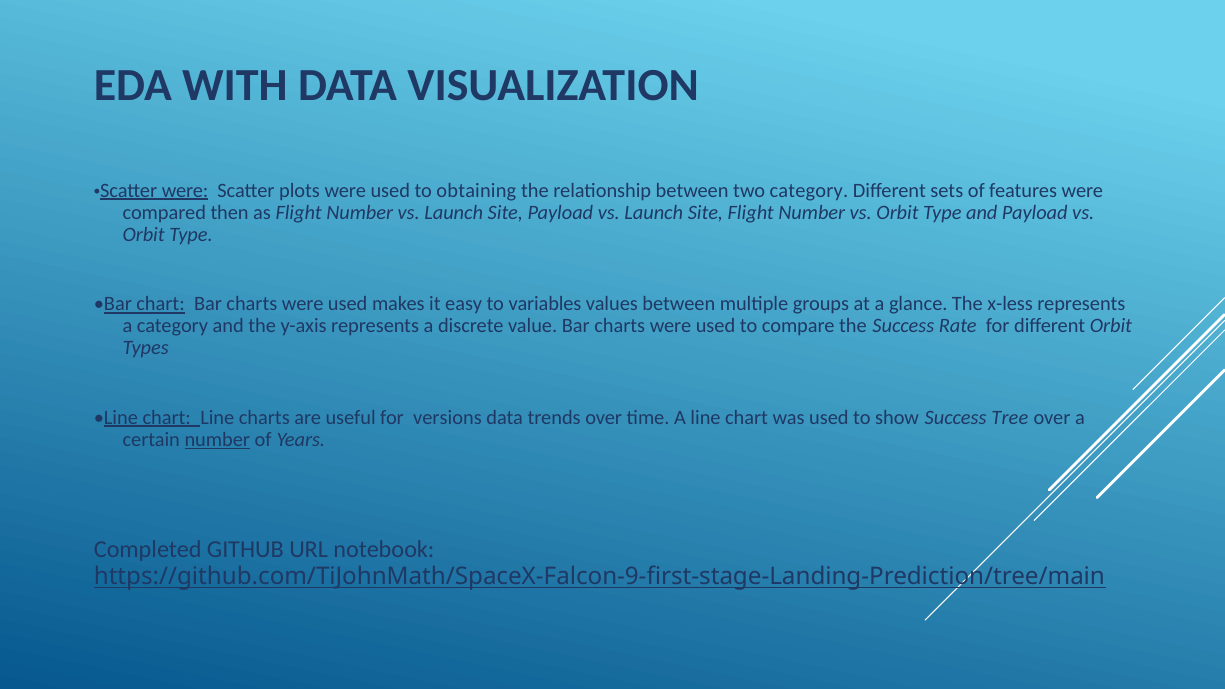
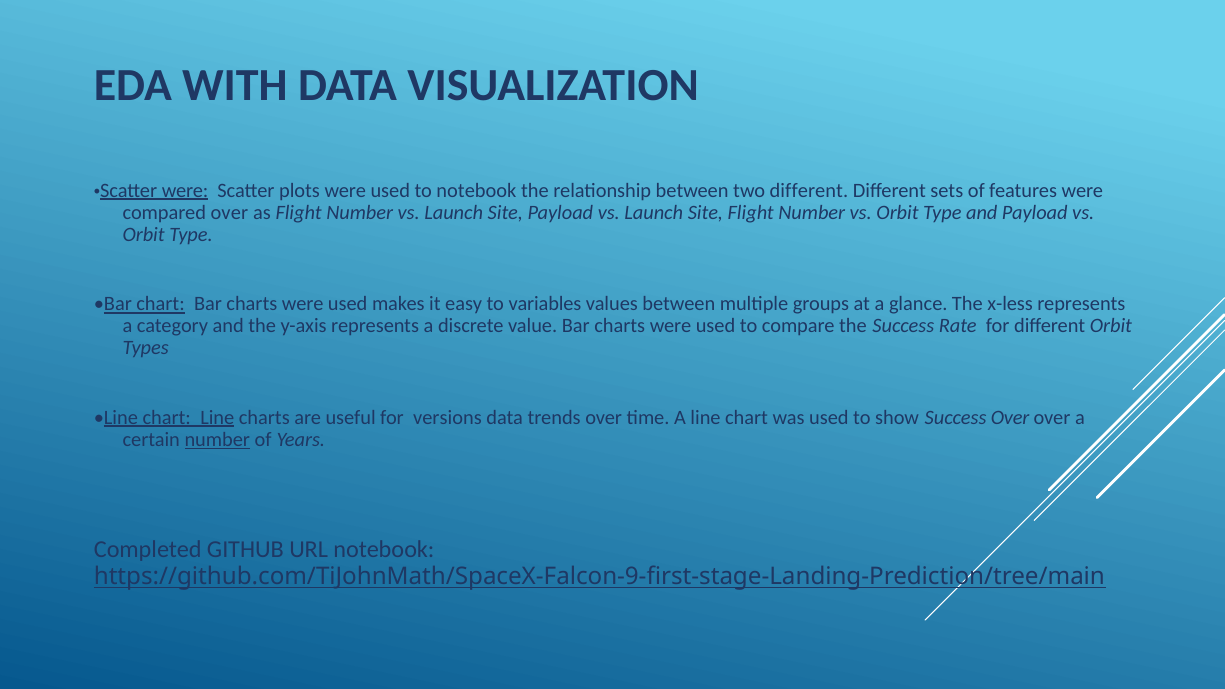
to obtaining: obtaining -> notebook (476, 191)
two category: category -> different (809, 191)
compared then: then -> over (229, 213)
Line underline: none -> present (217, 417)
Success Tree: Tree -> Over (1010, 417)
